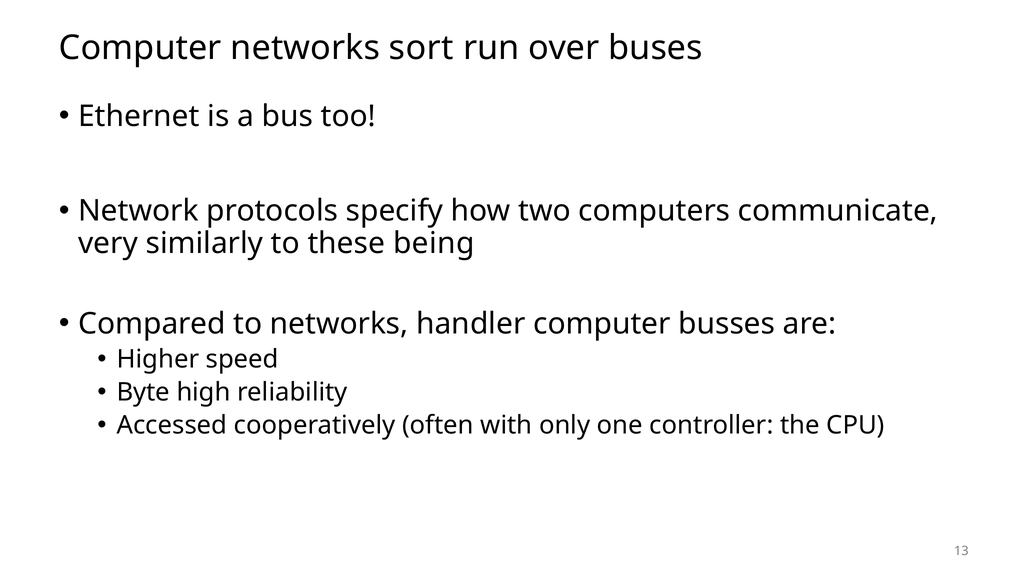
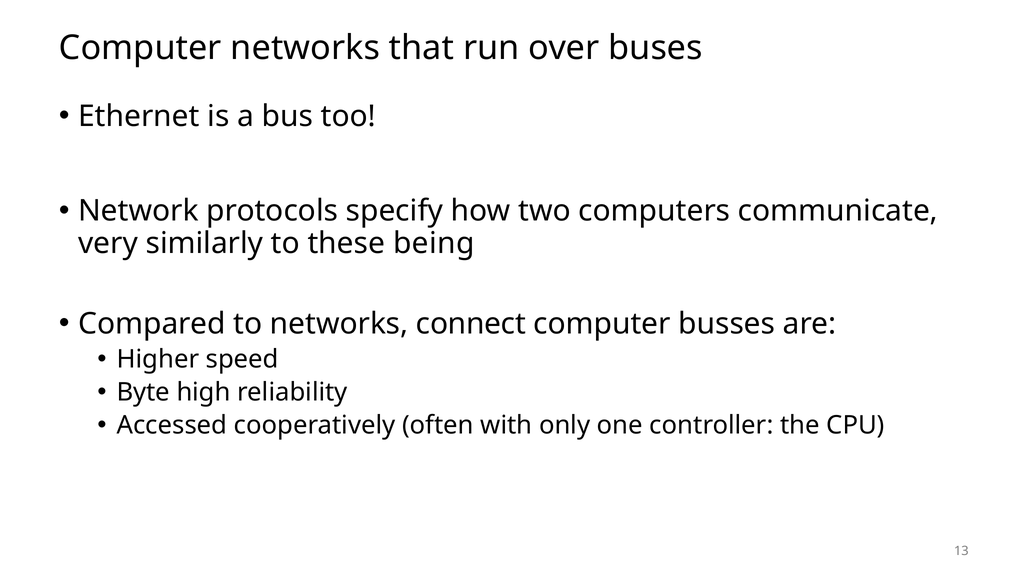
sort: sort -> that (421, 48)
handler: handler -> connect (471, 324)
